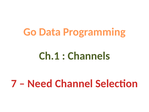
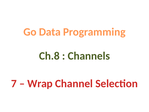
Ch.1: Ch.1 -> Ch.8 (49, 56)
Need: Need -> Wrap (40, 83)
